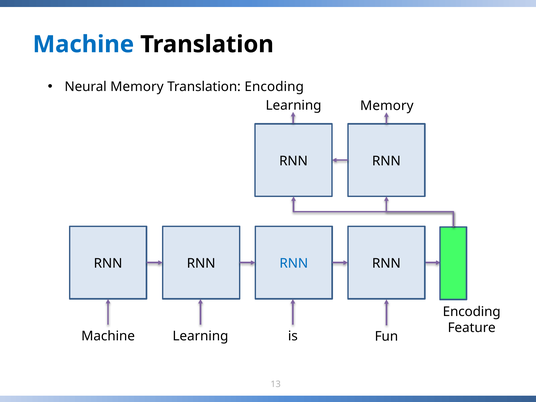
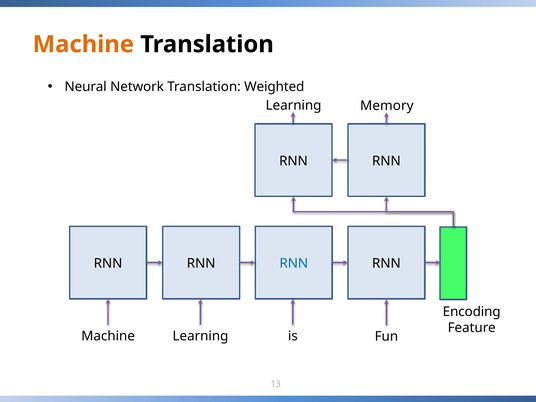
Machine colour: blue -> orange (83, 44)
Neural Memory: Memory -> Network (137, 87)
Translation Encoding: Encoding -> Weighted (274, 87)
